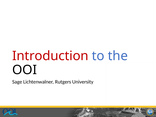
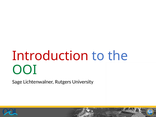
OOI colour: black -> green (25, 70)
